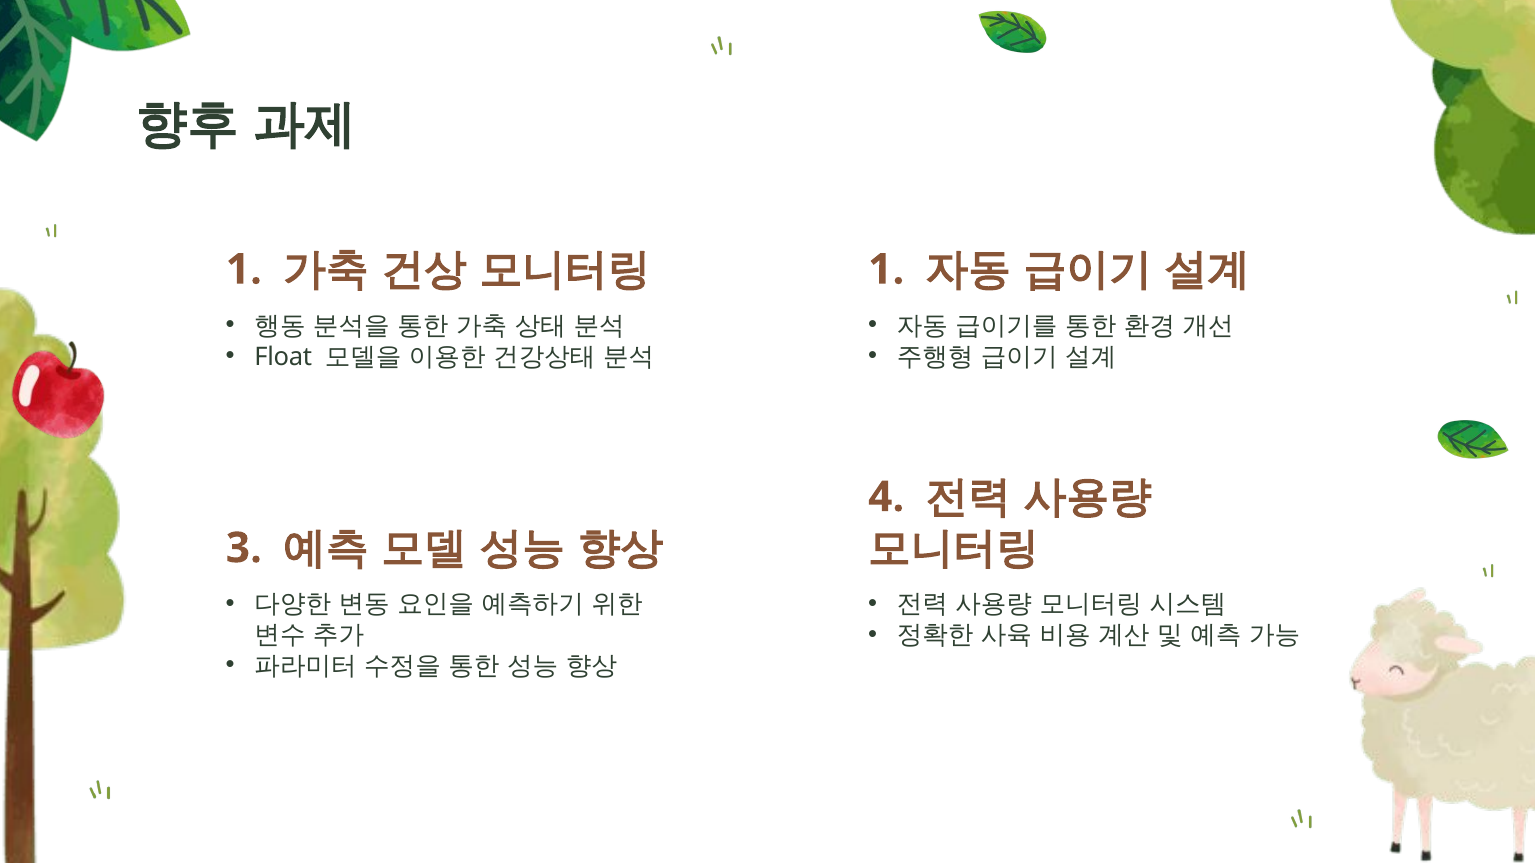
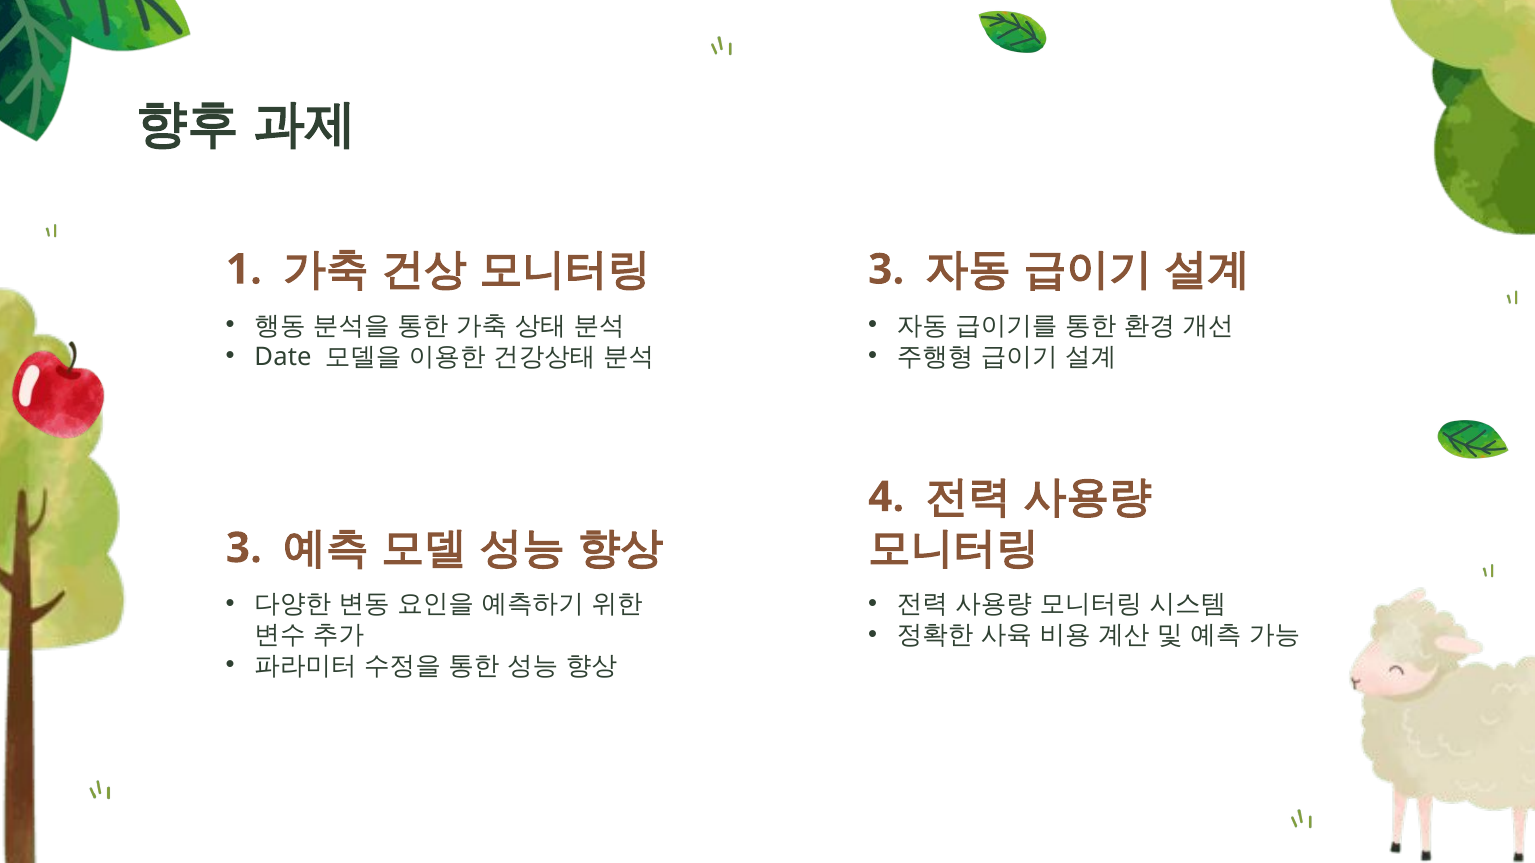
1: 1 -> 3 (886, 270)
Float: Float -> Date (283, 357)
